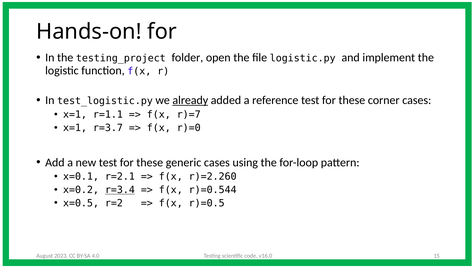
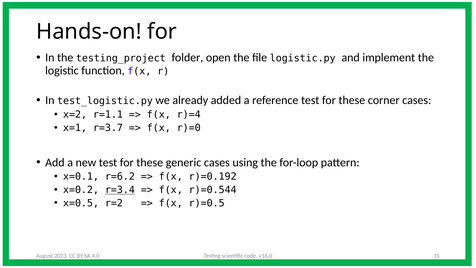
already underline: present -> none (190, 100)
x=1: x=1 -> x=2 (75, 115)
r)=7: r)=7 -> r)=4 (189, 115)
r=2.1: r=2.1 -> r=6.2 (120, 177)
r)=2.260: r)=2.260 -> r)=0.192 (213, 177)
